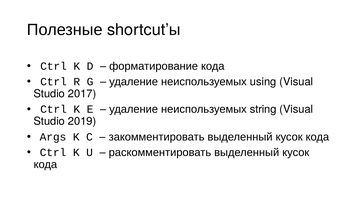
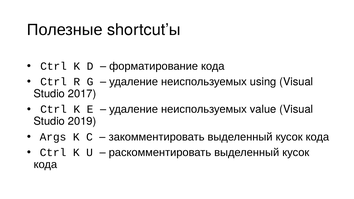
string: string -> value (263, 109)
